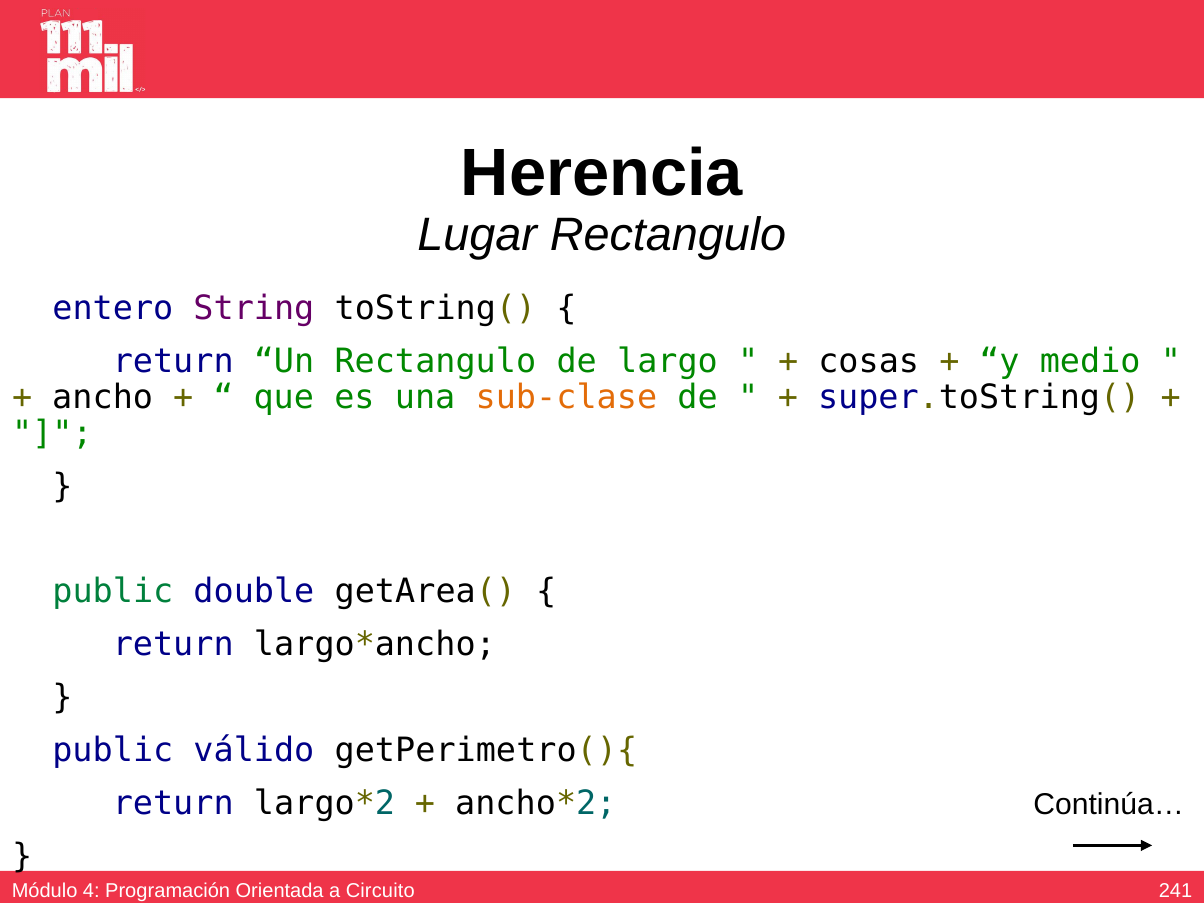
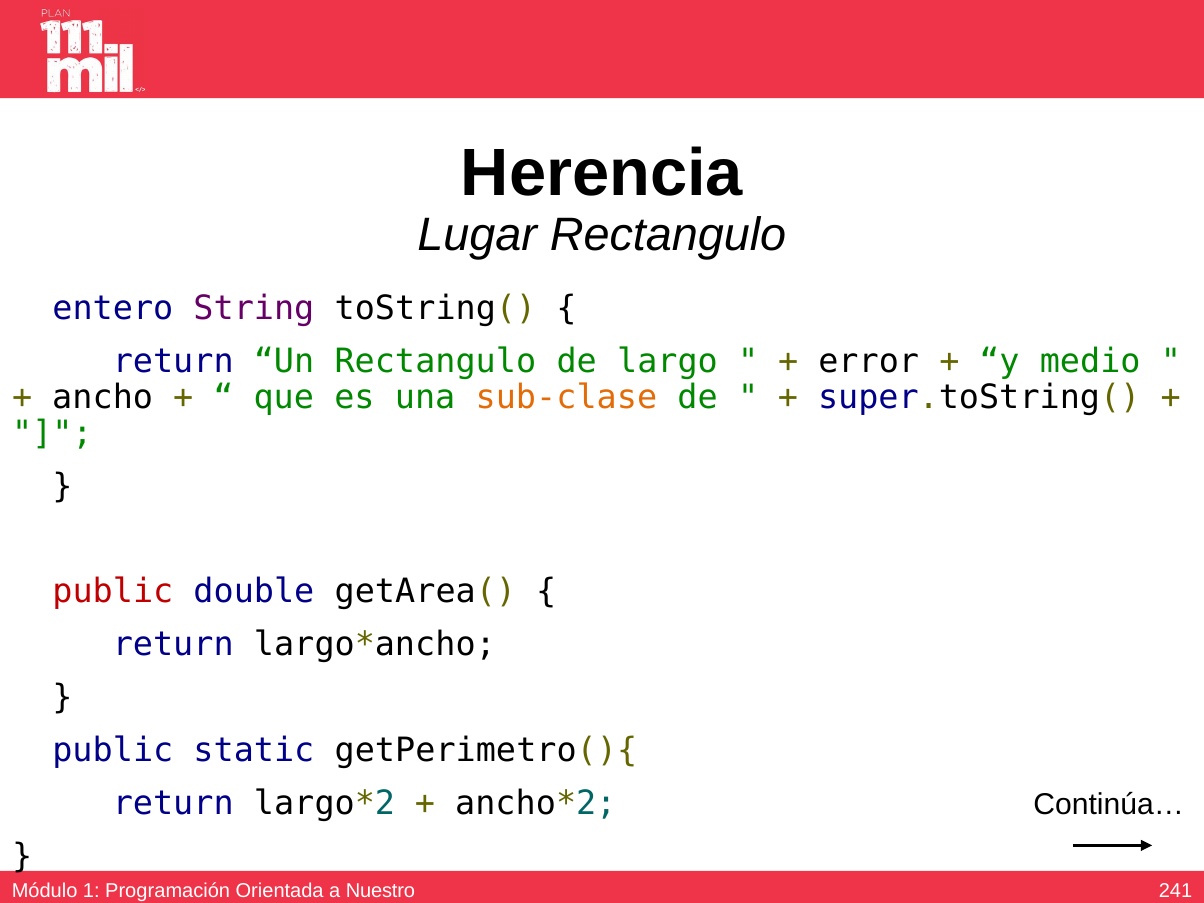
cosas: cosas -> error (869, 361)
public colour: green -> red (113, 592)
válido: válido -> static (254, 751)
4: 4 -> 1 (91, 891)
Circuito: Circuito -> Nuestro (380, 891)
